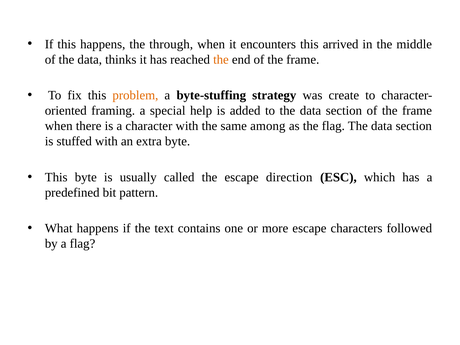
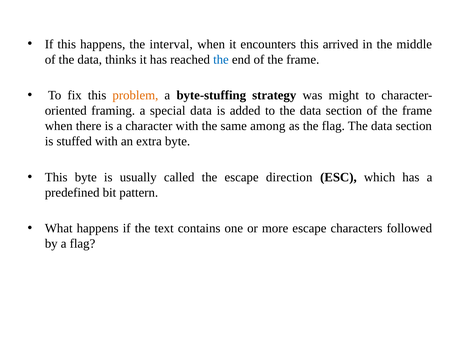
through: through -> interval (171, 44)
the colour: orange -> blue (221, 59)
create: create -> might (344, 95)
special help: help -> data (201, 111)
